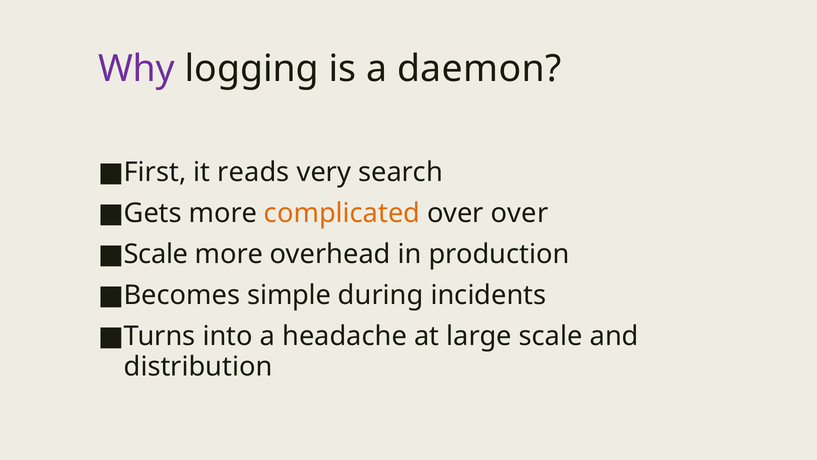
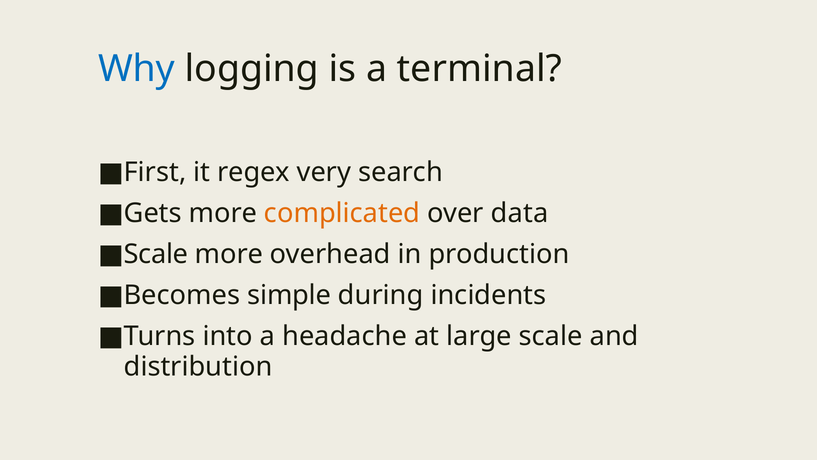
Why colour: purple -> blue (137, 69)
daemon: daemon -> terminal (479, 69)
reads: reads -> regex (254, 172)
over over: over -> data (520, 213)
